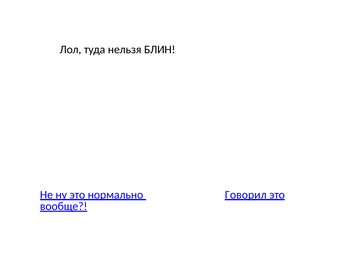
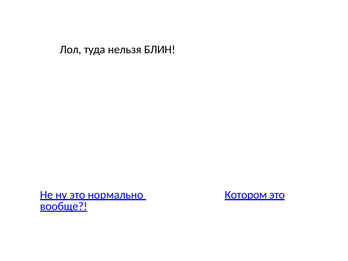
Говорил: Говорил -> Котором (246, 195)
